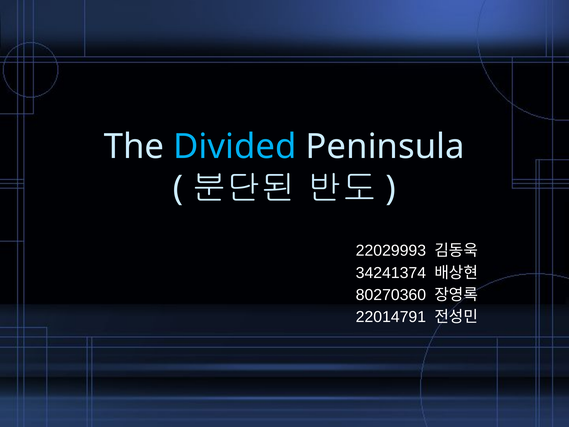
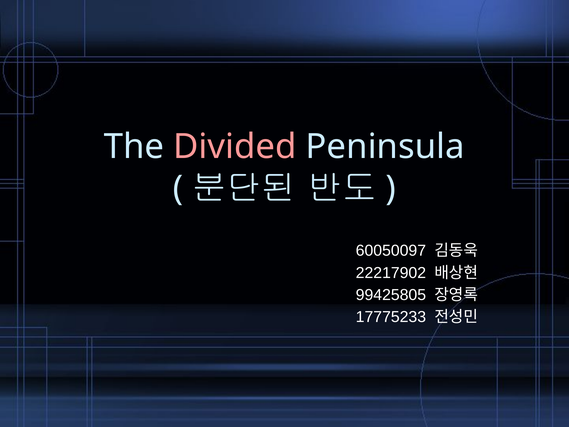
Divided colour: light blue -> pink (235, 147)
22029993: 22029993 -> 60050097 (391, 251)
34241374: 34241374 -> 22217902 (391, 273)
80270360: 80270360 -> 99425805 (391, 295)
22014791: 22014791 -> 17775233 (391, 317)
